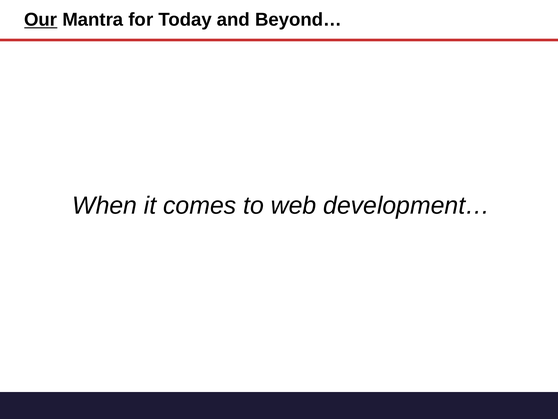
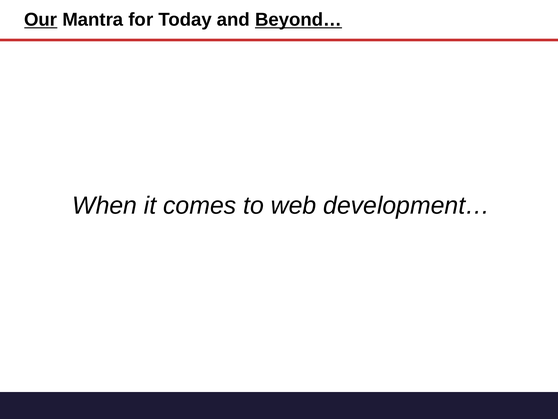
Beyond… underline: none -> present (299, 20)
